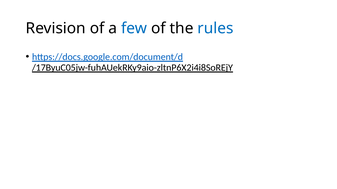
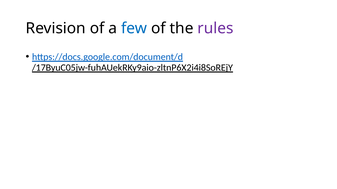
rules colour: blue -> purple (215, 28)
